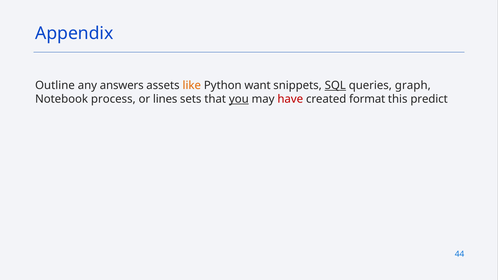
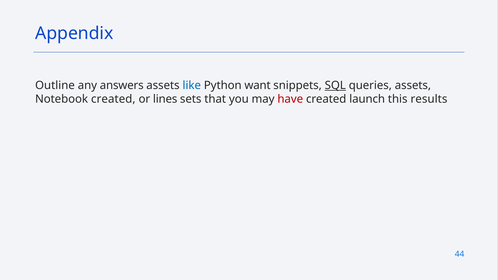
like colour: orange -> blue (192, 85)
queries graph: graph -> assets (413, 85)
Notebook process: process -> created (113, 99)
you underline: present -> none (239, 99)
format: format -> launch (367, 99)
predict: predict -> results (429, 99)
